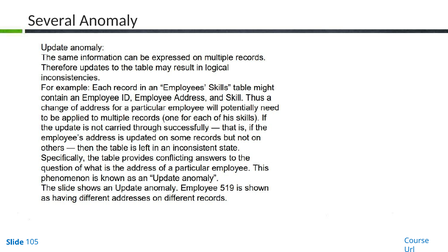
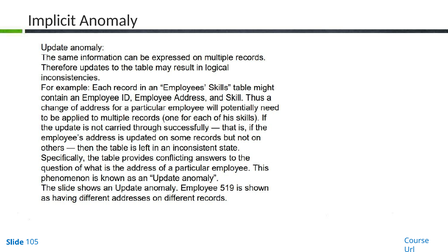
Several: Several -> Implicit (52, 21)
